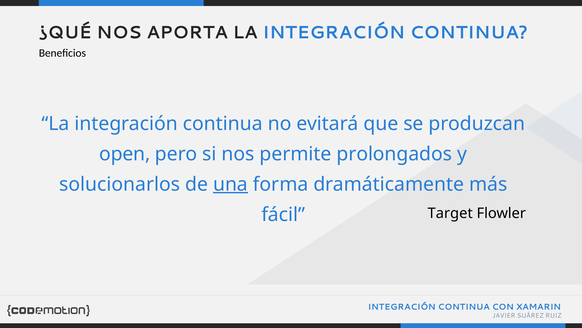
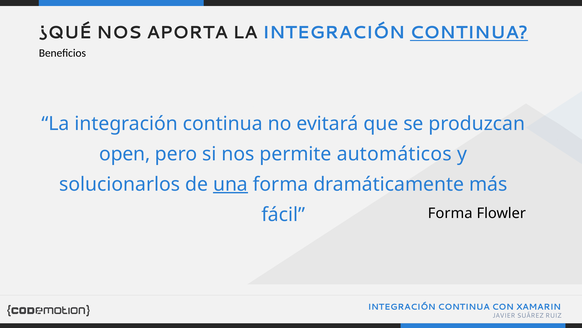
CONTINUA underline: none -> present (469, 33)
prolongados: prolongados -> automáticos (394, 154)
fácil Target: Target -> Forma (450, 213)
